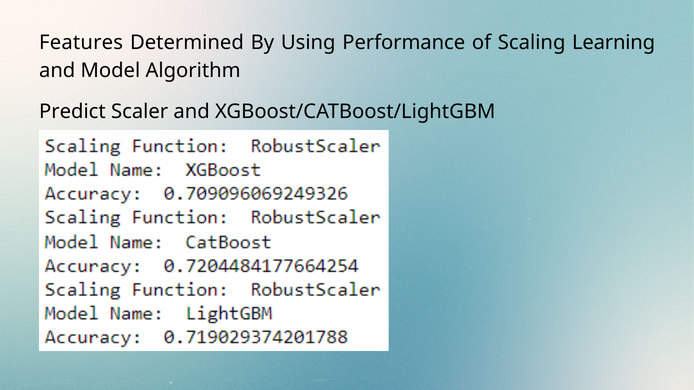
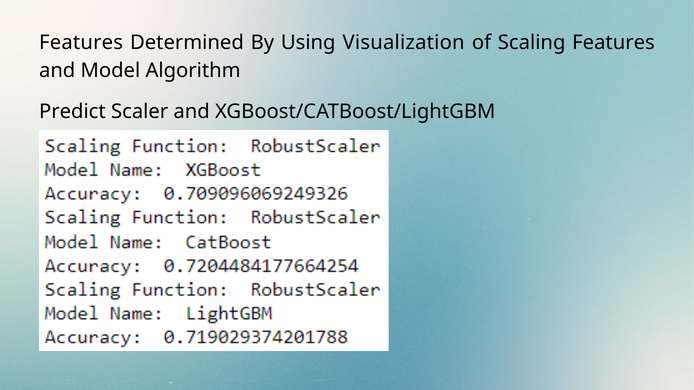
Performance: Performance -> Visualization (404, 43)
Scaling Learning: Learning -> Features (613, 43)
